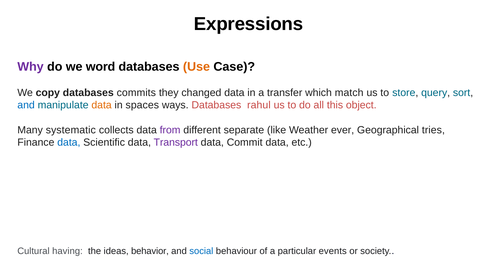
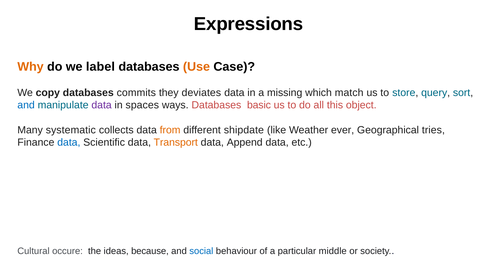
Why colour: purple -> orange (31, 67)
word: word -> label (100, 67)
changed: changed -> deviates (201, 93)
transfer: transfer -> missing (285, 93)
data colour: orange -> purple (102, 105)
rahul: rahul -> basic (259, 105)
from colour: purple -> orange (170, 130)
separate: separate -> shipdate (244, 130)
Transport colour: purple -> orange (176, 143)
Commit: Commit -> Append (245, 143)
having: having -> occure (67, 252)
behavior: behavior -> because (150, 252)
events: events -> middle (333, 252)
